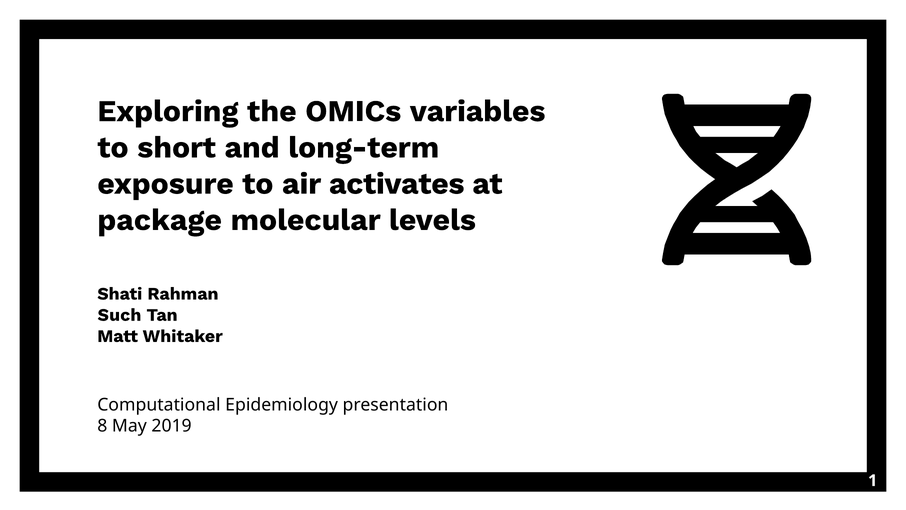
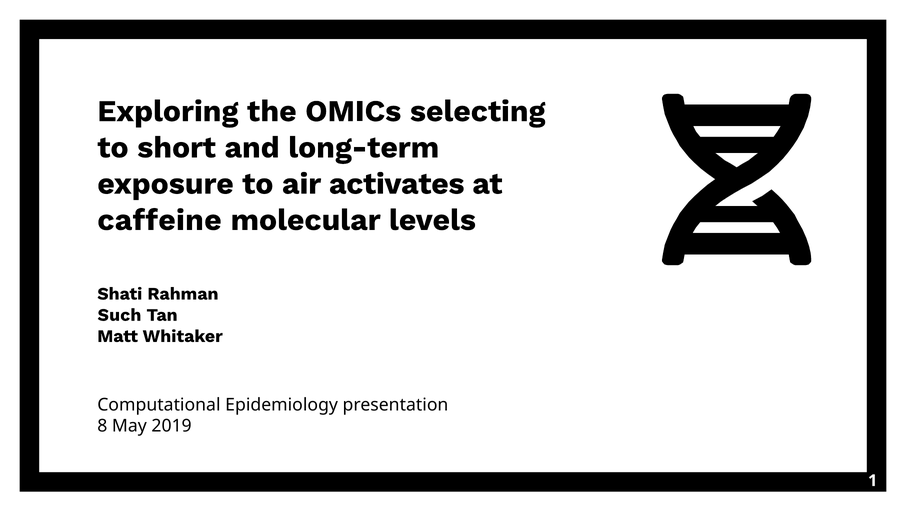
variables: variables -> selecting (478, 111)
package: package -> caffeine (159, 220)
